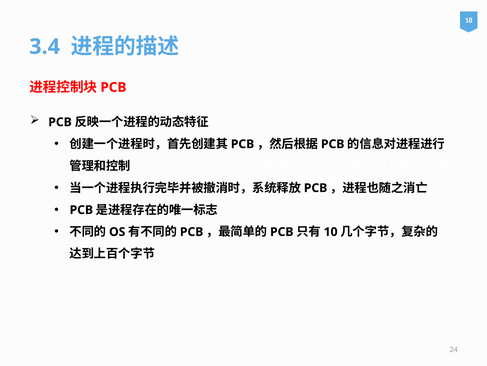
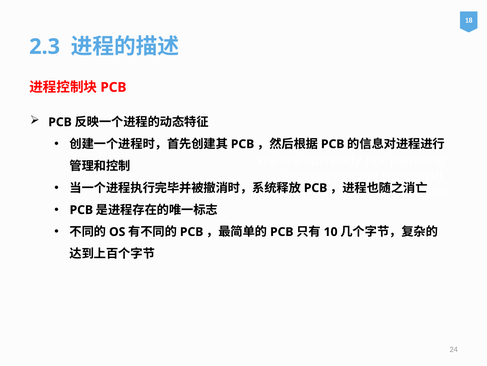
3.4: 3.4 -> 2.3 (45, 47)
